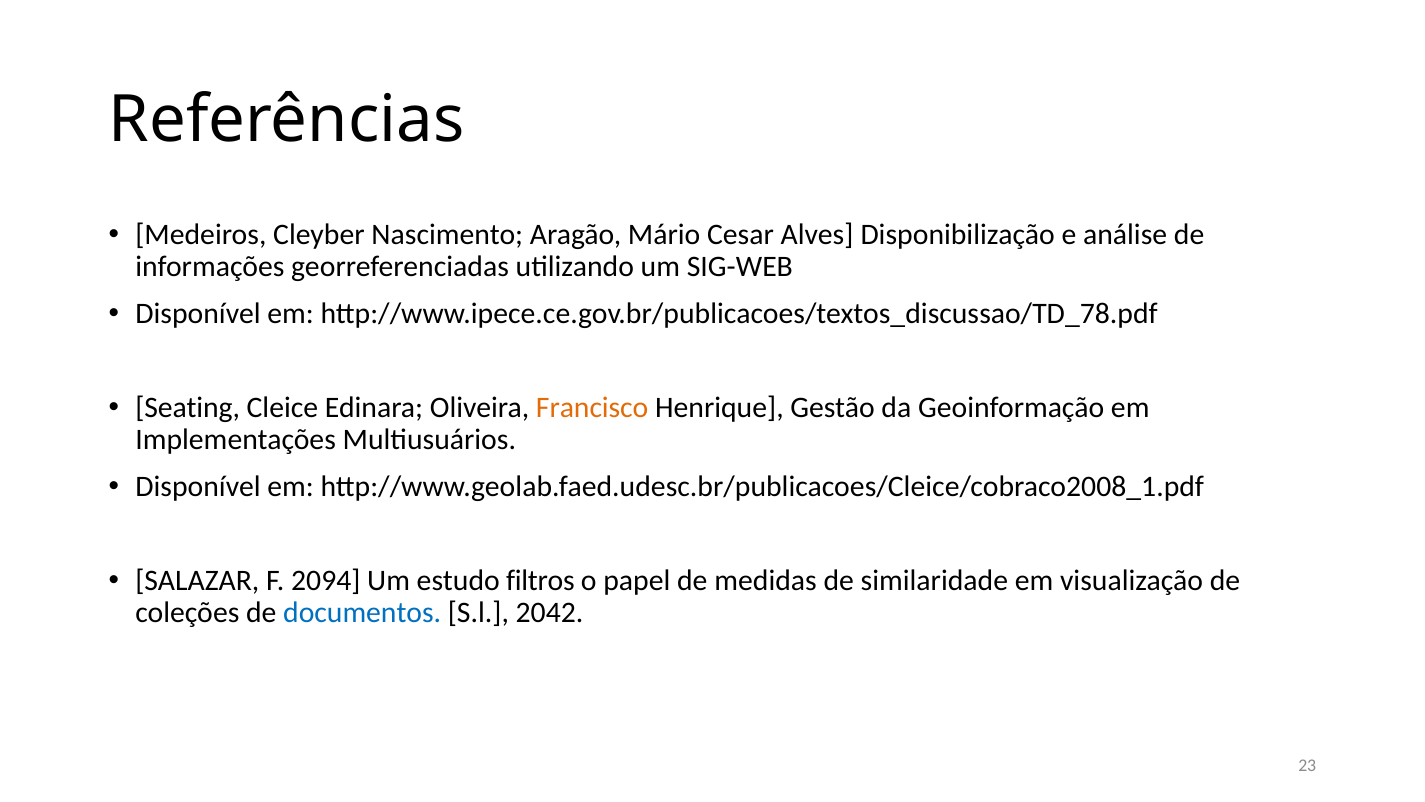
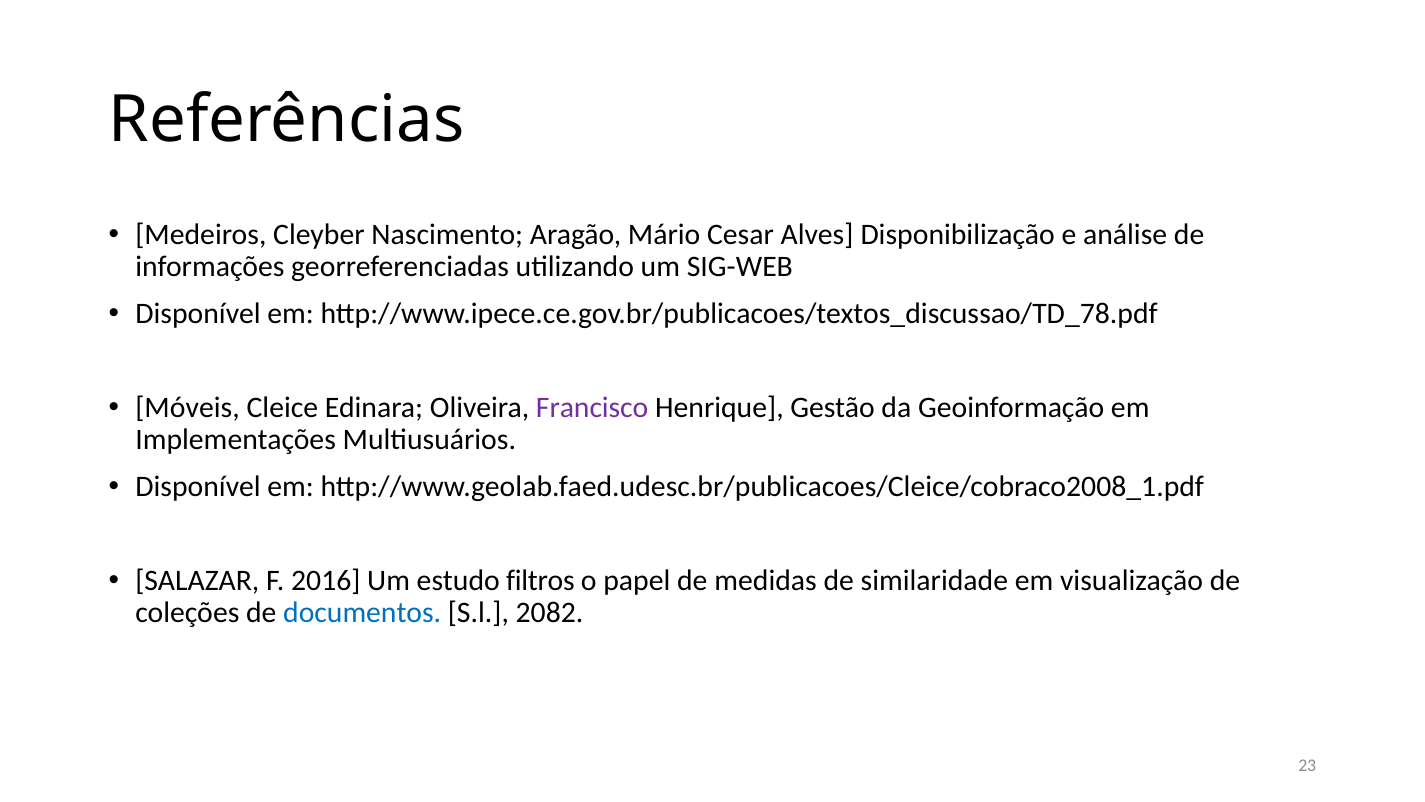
Seating: Seating -> Móveis (188, 408)
Francisco colour: orange -> purple (592, 408)
2094: 2094 -> 2016 (326, 581)
2042: 2042 -> 2082 (550, 613)
